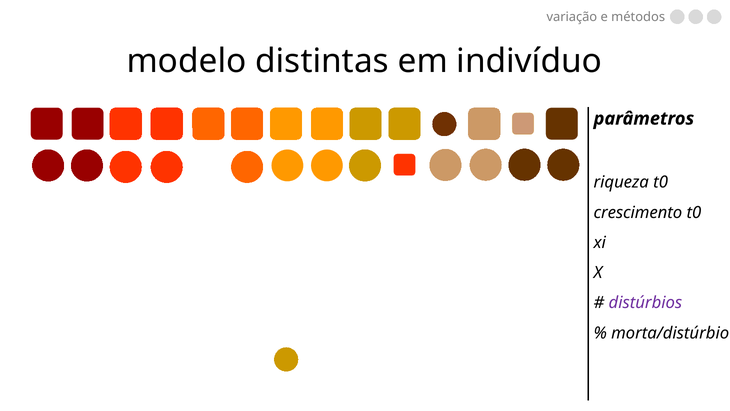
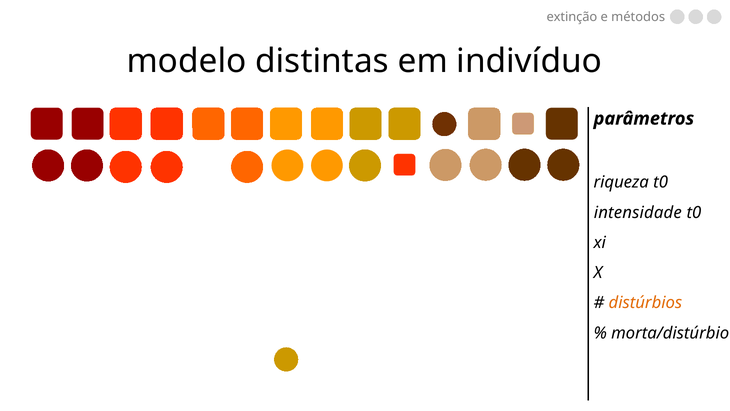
variação: variação -> extinção (572, 17)
crescimento: crescimento -> intensidade (638, 212)
distúrbios colour: purple -> orange (645, 303)
